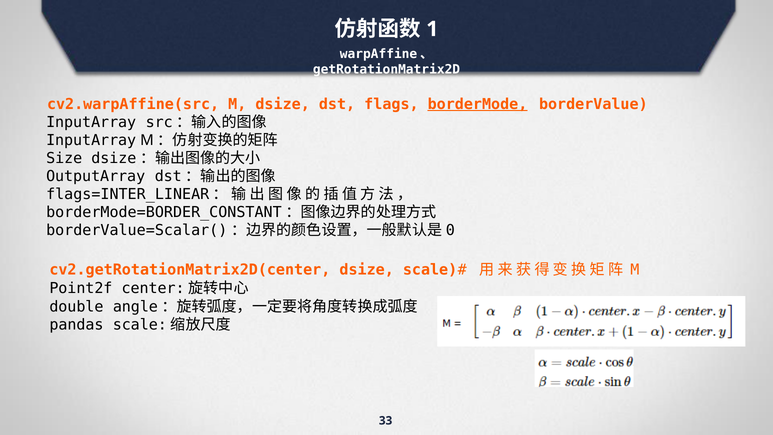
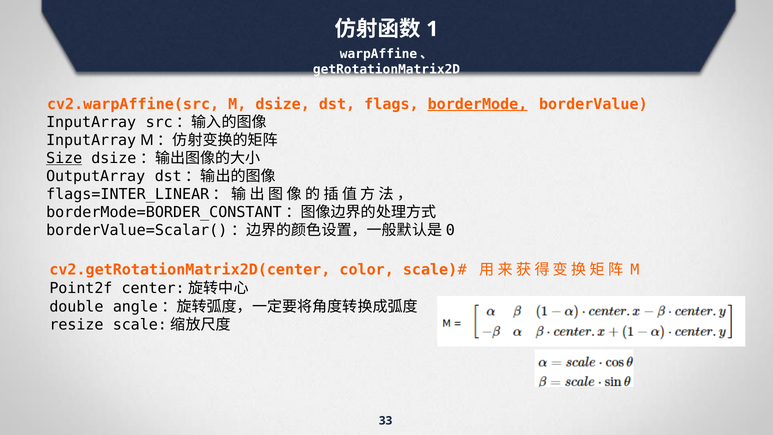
Size underline: none -> present (64, 158)
cv2.getRotationMatrix2D(center dsize: dsize -> color (367, 270)
pandas: pandas -> resize (76, 325)
